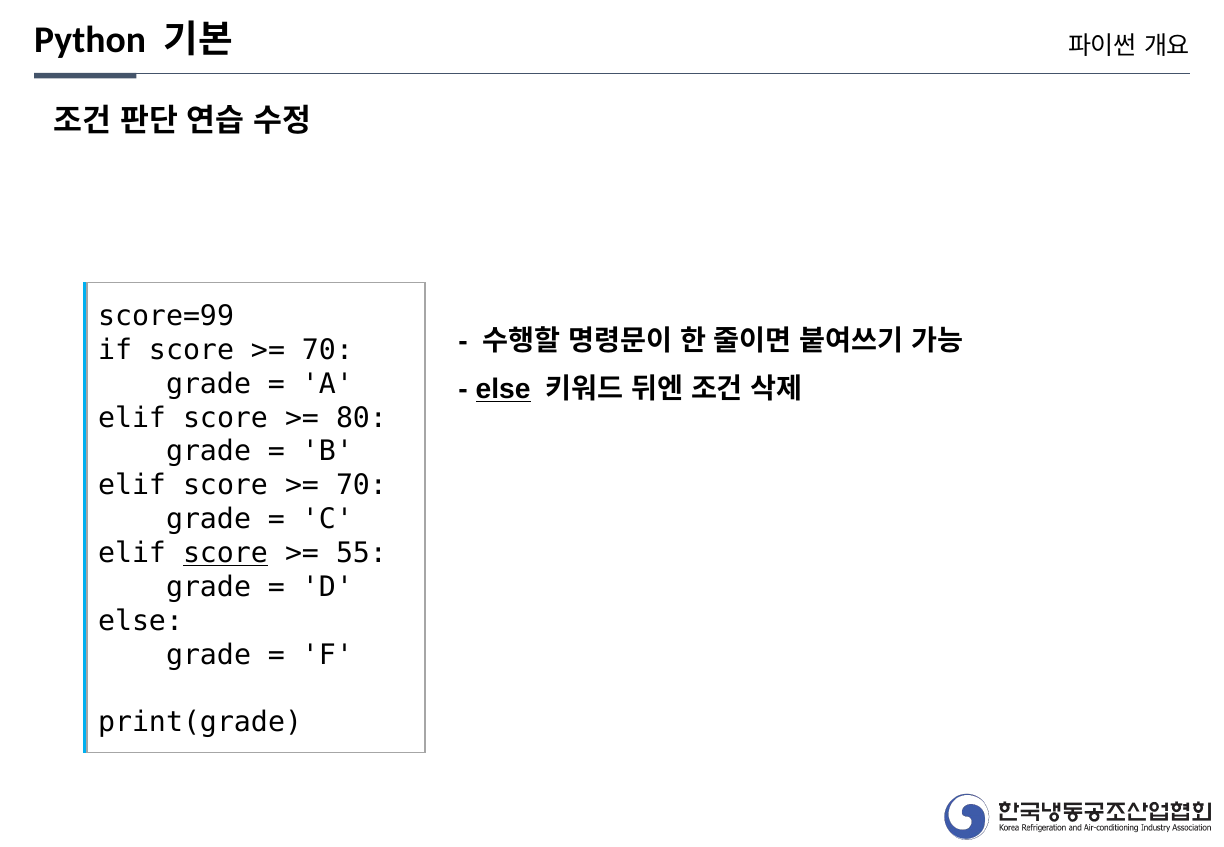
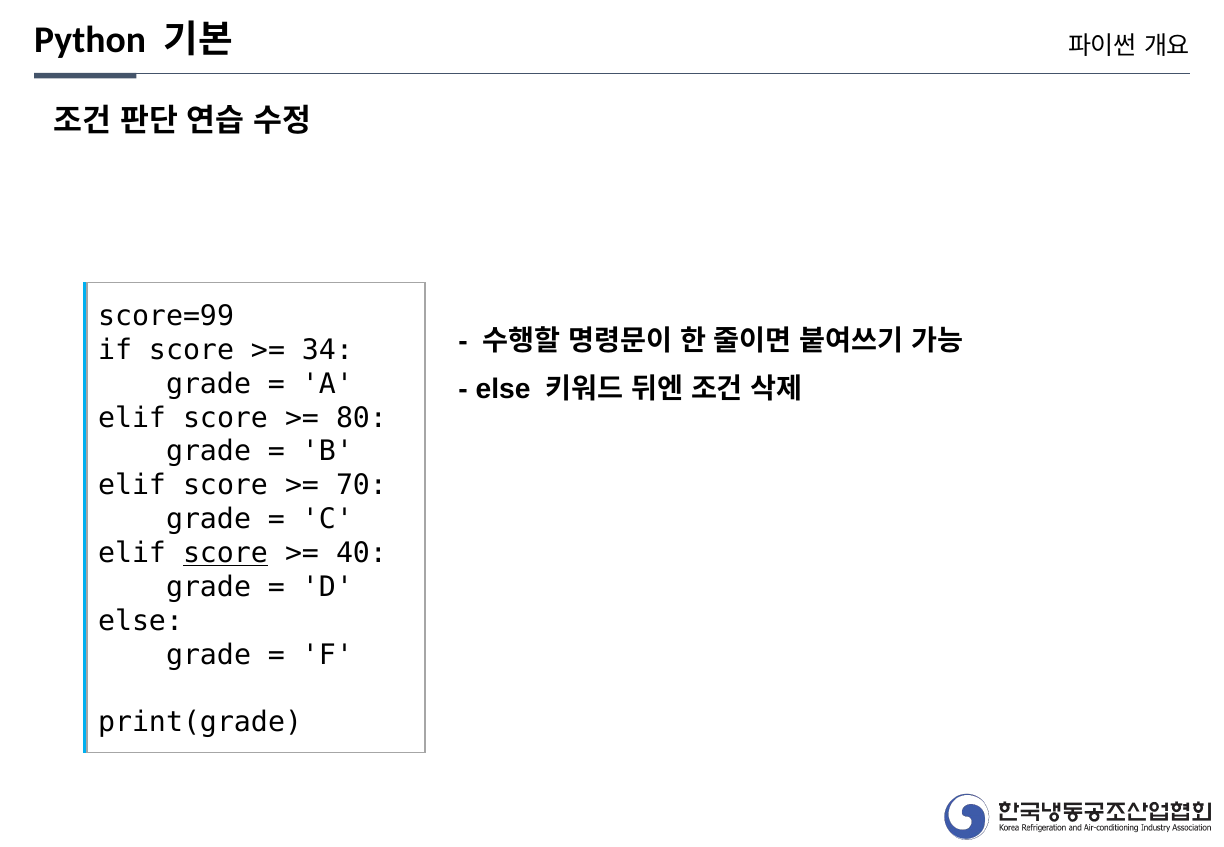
70: 70 -> 34 (327, 350)
else underline: present -> none (503, 389)
55: 55 -> 40 (361, 554)
